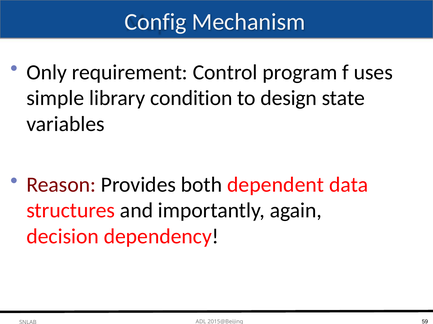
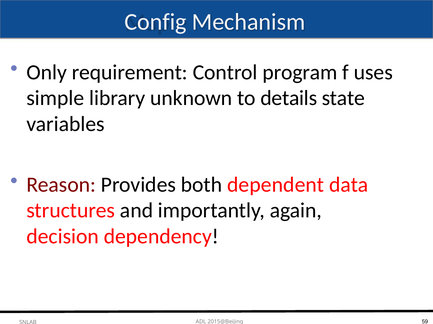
condition: condition -> unknown (191, 98)
design: design -> details (289, 98)
